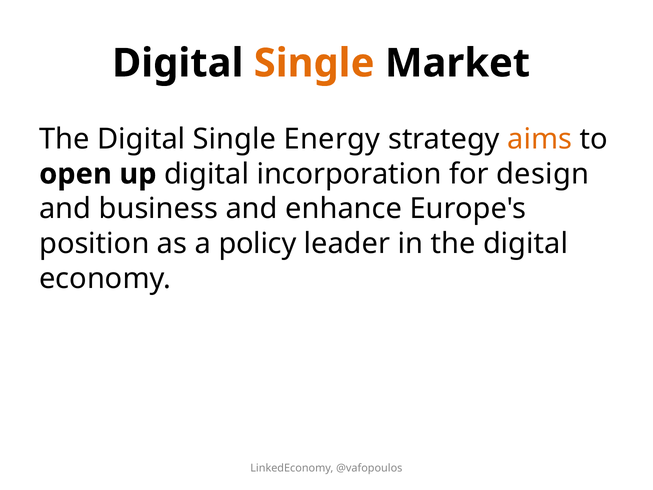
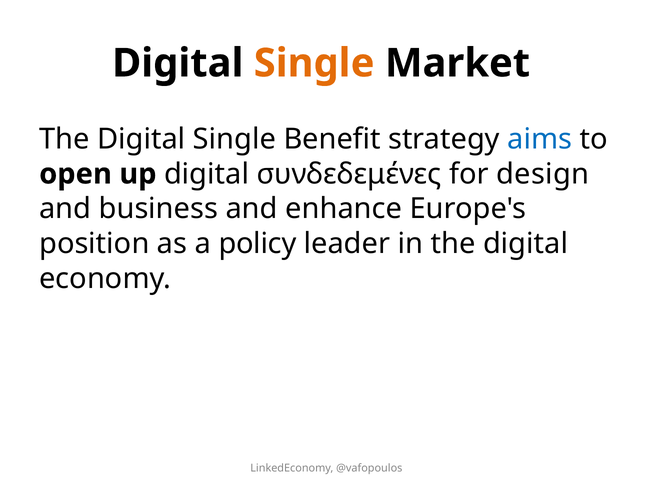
Energy: Energy -> Benefit (332, 139)
aims colour: orange -> blue (540, 139)
incorporation: incorporation -> συνδεδεμένες (349, 174)
